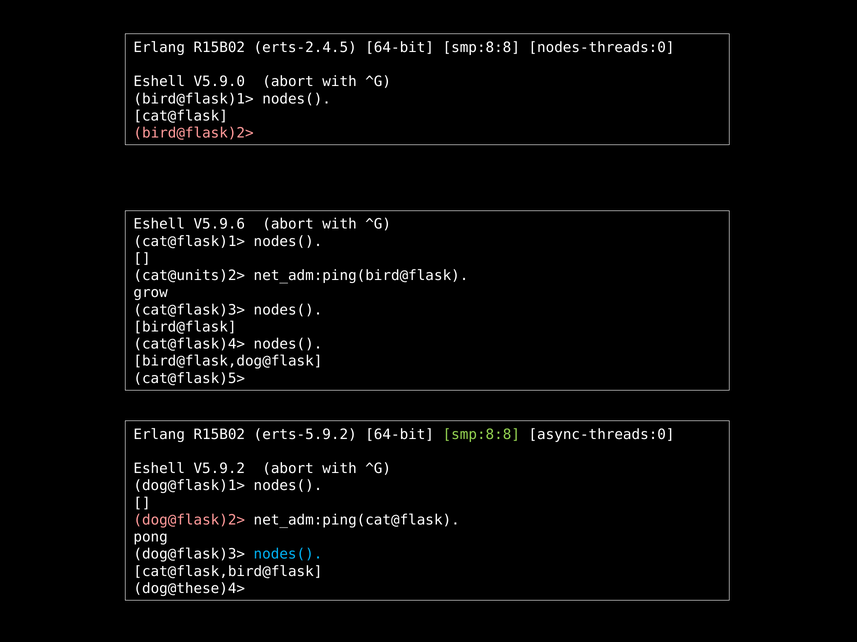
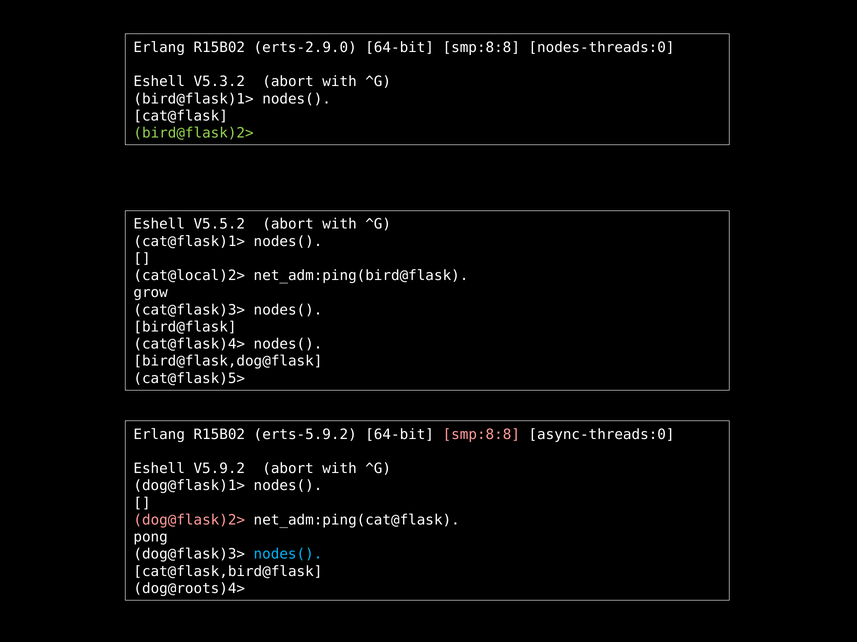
erts-2.4.5: erts-2.4.5 -> erts-2.9.0 (305, 48)
V5.9.0: V5.9.0 -> V5.3.2 (219, 82)
bird@flask)2> colour: pink -> light green (194, 133)
V5.9.6: V5.9.6 -> V5.5.2 (219, 225)
cat@units)2>: cat@units)2> -> cat@local)2> (189, 276)
smp:8:8 colour: light green -> pink (481, 435)
dog@these)4>: dog@these)4> -> dog@roots)4> (189, 589)
